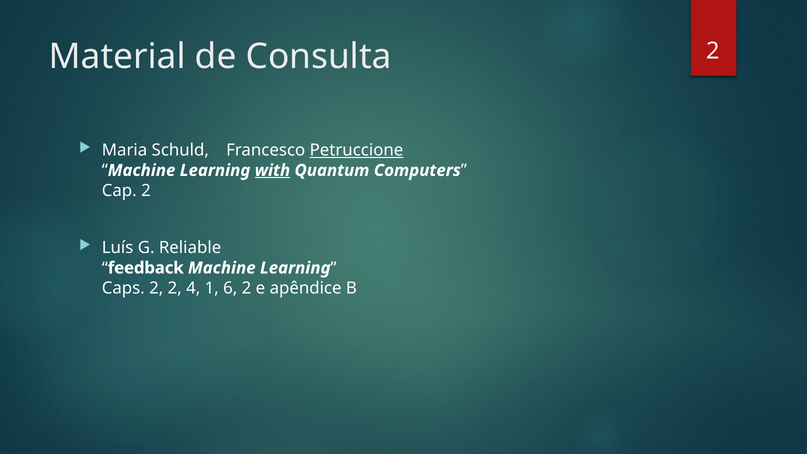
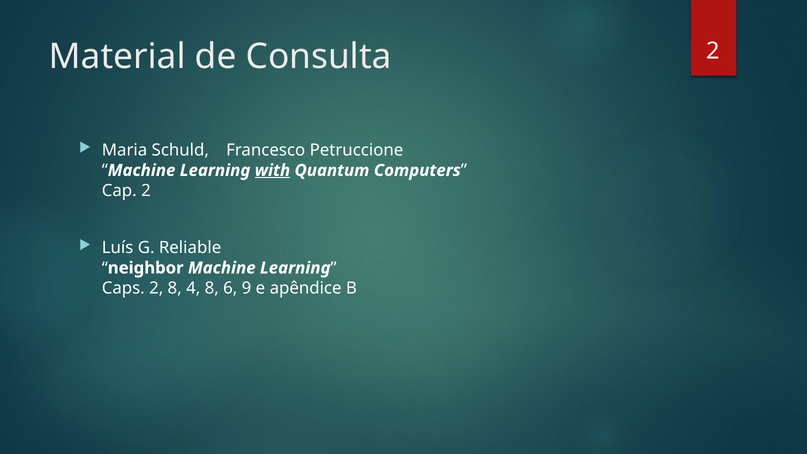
Petruccione underline: present -> none (356, 150)
feedback: feedback -> neighbor (146, 268)
2 2: 2 -> 8 (175, 288)
4 1: 1 -> 8 (212, 288)
6 2: 2 -> 9 (247, 288)
